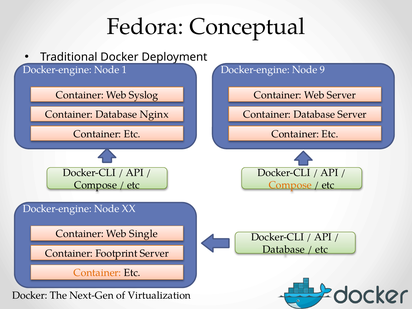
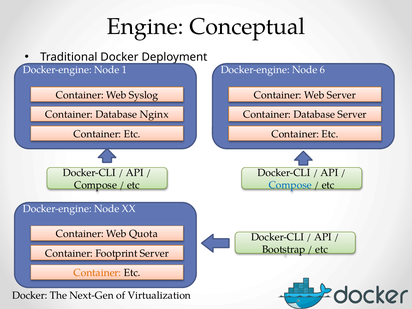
Fedora: Fedora -> Engine (145, 27)
9: 9 -> 6 (322, 70)
Compose colour: orange -> blue (290, 185)
Single: Single -> Quota (143, 234)
Database: Database -> Bootstrap (284, 250)
